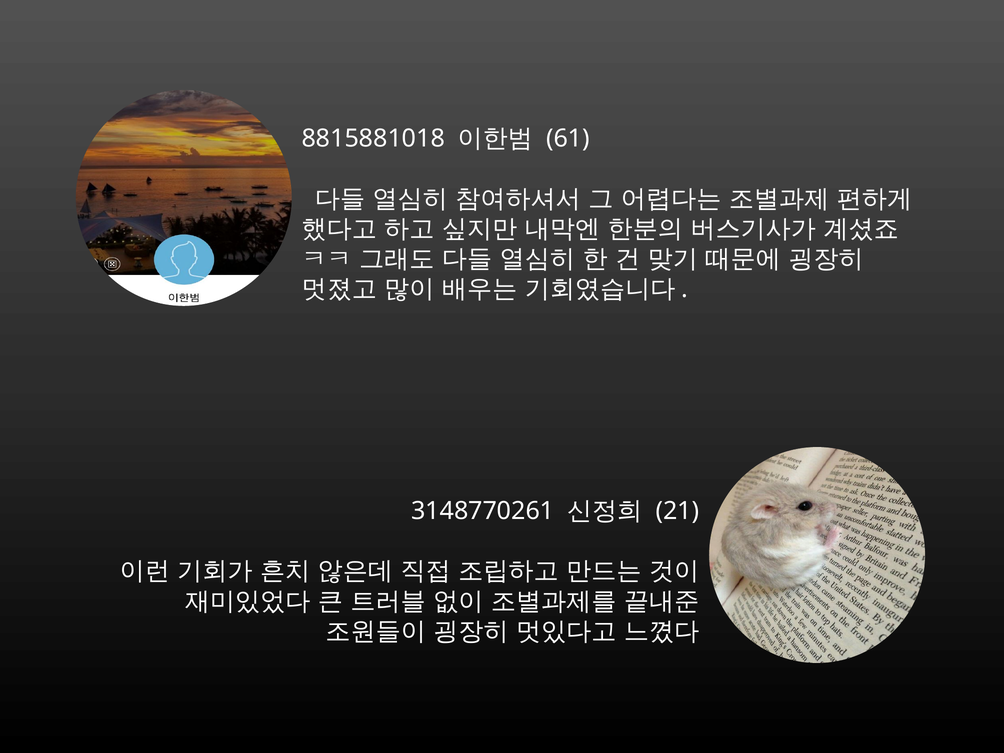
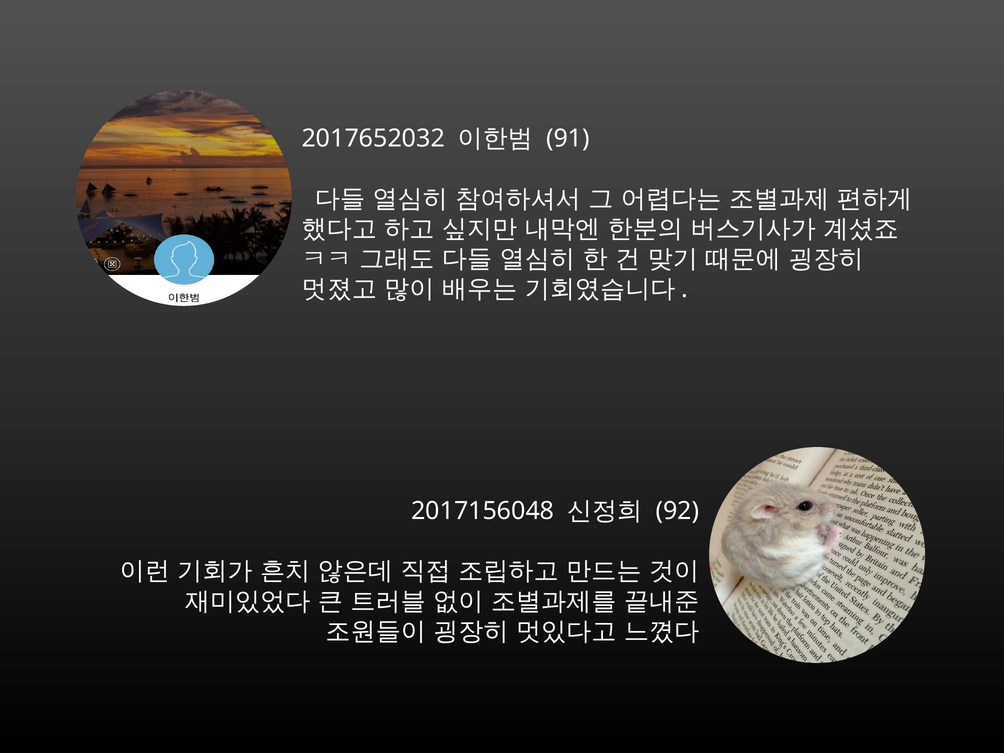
8815881018: 8815881018 -> 2017652032 (373, 139)
61: 61 -> 91 (568, 139)
3148770261: 3148770261 -> 2017156048 (483, 511)
21: 21 -> 92 (677, 511)
